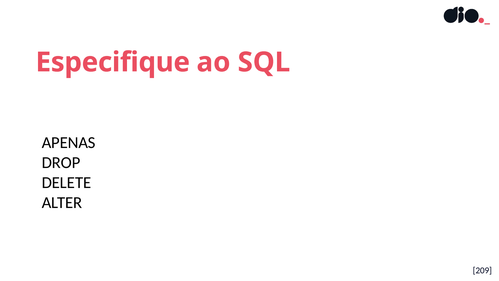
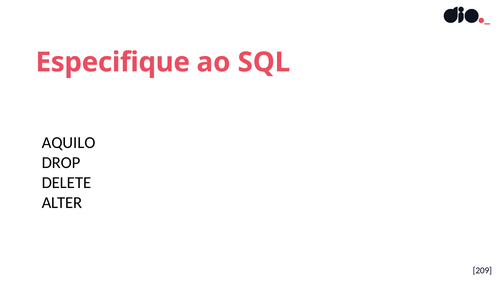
APENAS: APENAS -> AQUILO (69, 143)
